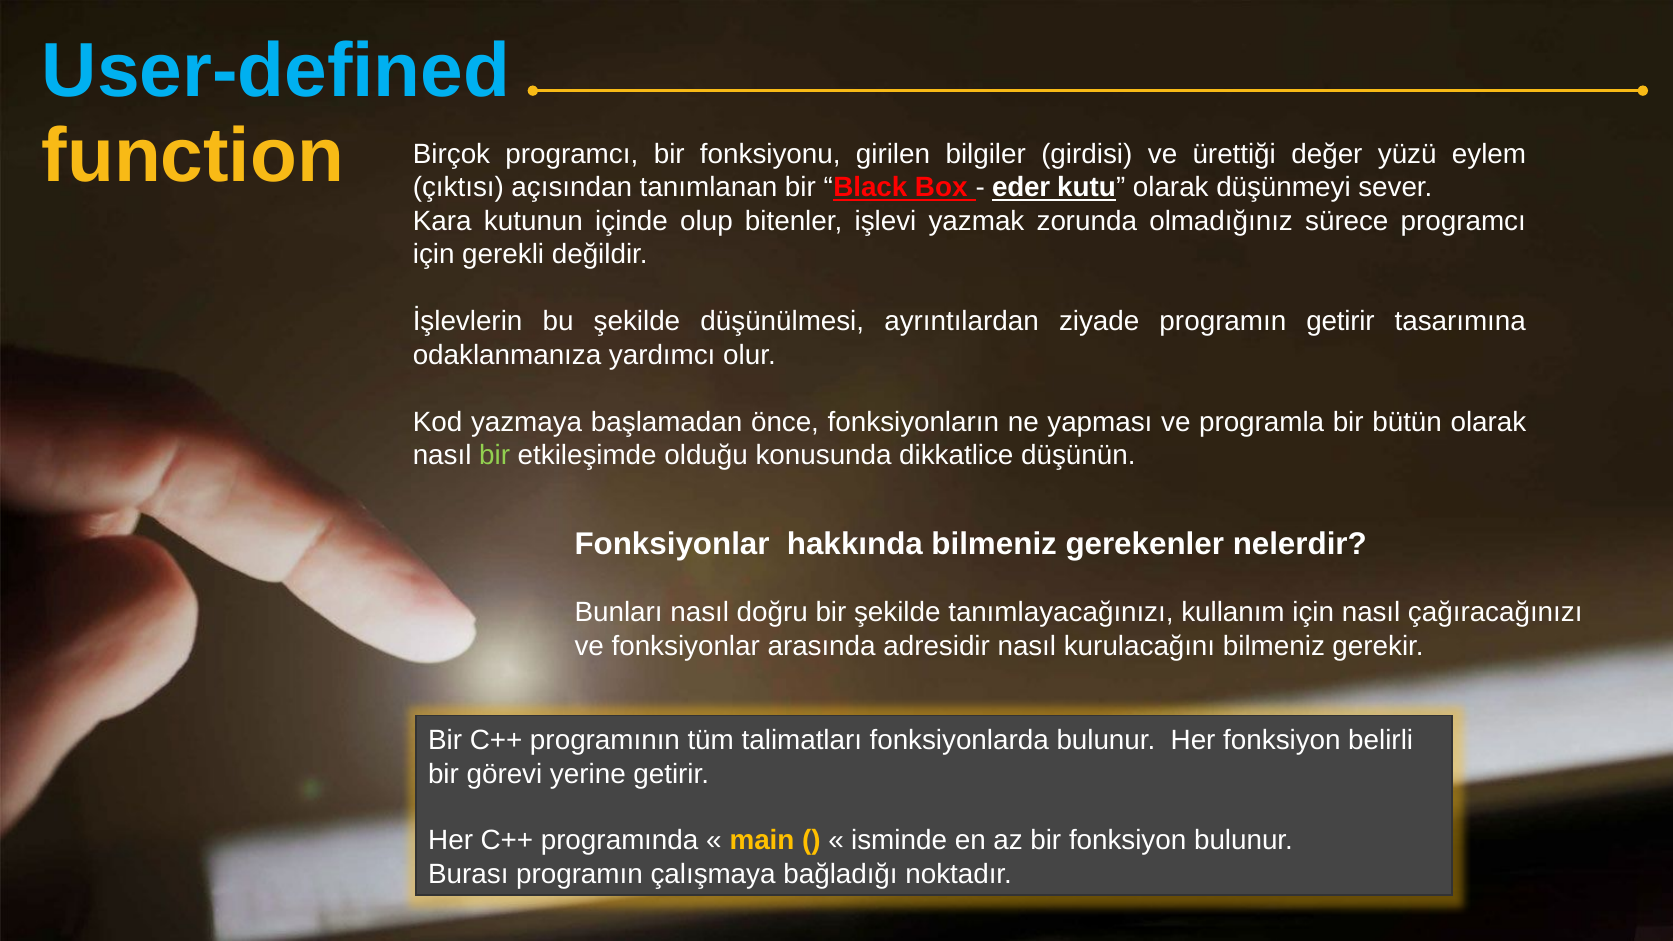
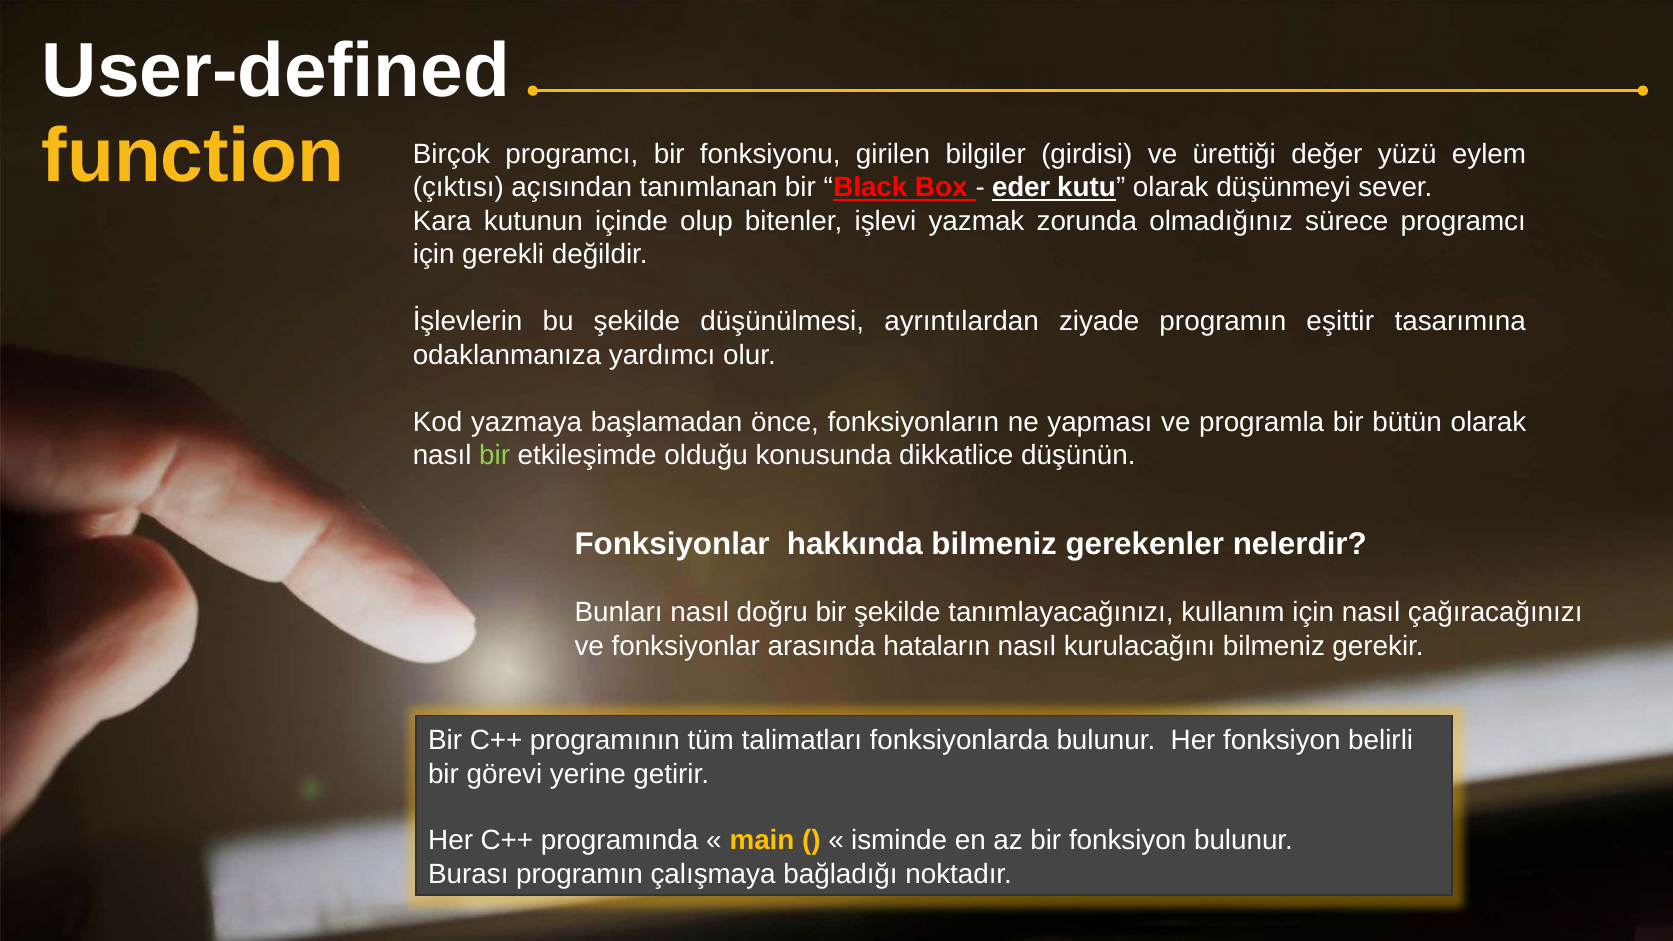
User-defined colour: light blue -> white (276, 71)
programın getirir: getirir -> eşittir (1340, 322)
adresidir: adresidir -> hataların (937, 646)
